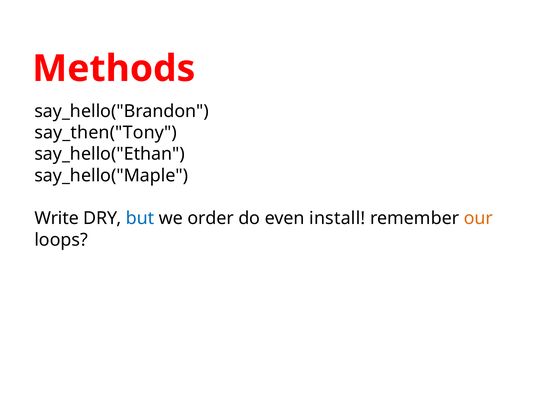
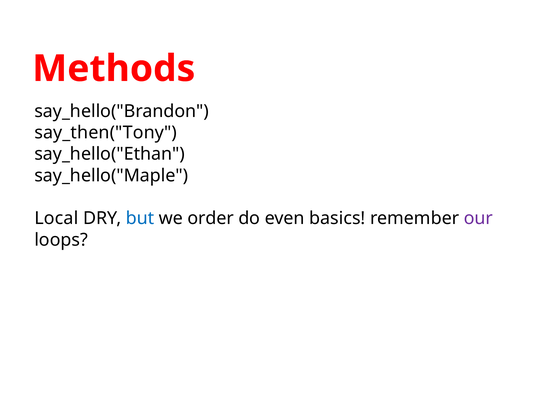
Write: Write -> Local (56, 218)
install: install -> basics (337, 218)
our colour: orange -> purple (478, 218)
